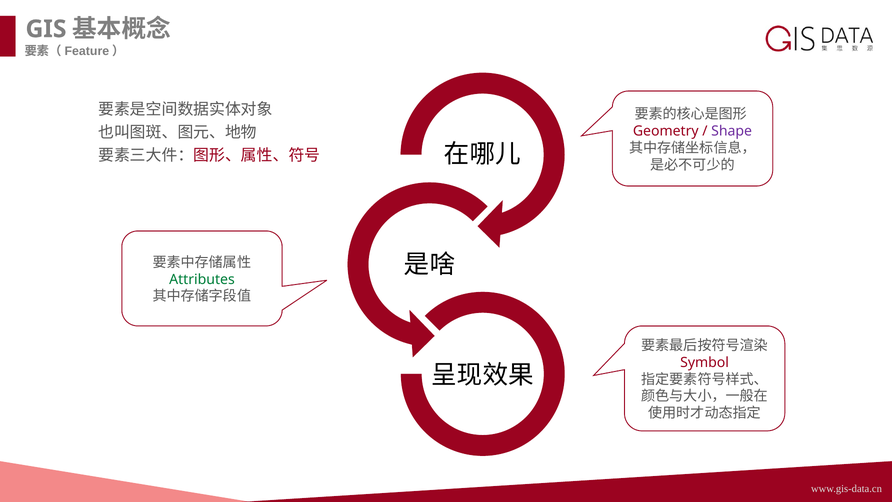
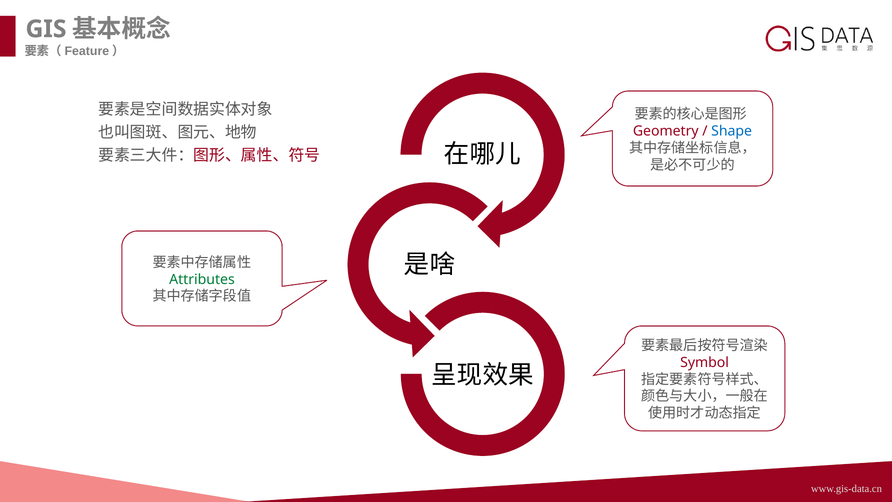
Shape colour: purple -> blue (732, 131)
